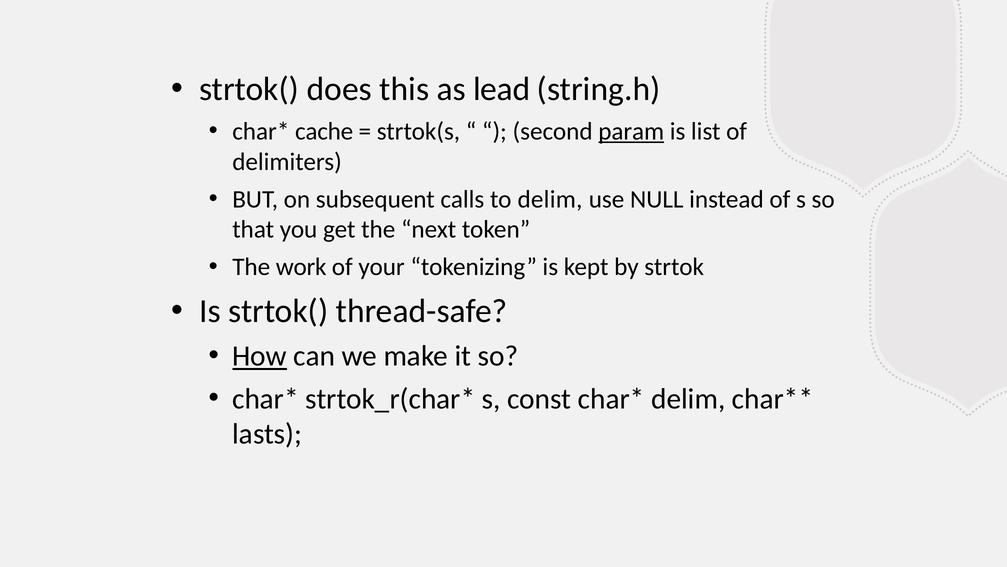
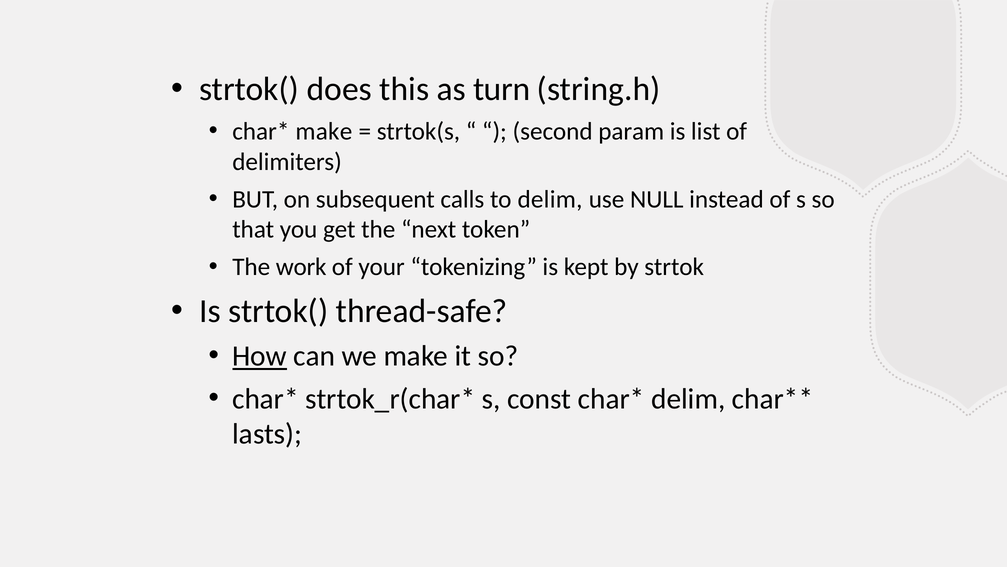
lead: lead -> turn (502, 89)
cache: cache -> make (324, 131)
param underline: present -> none (631, 131)
